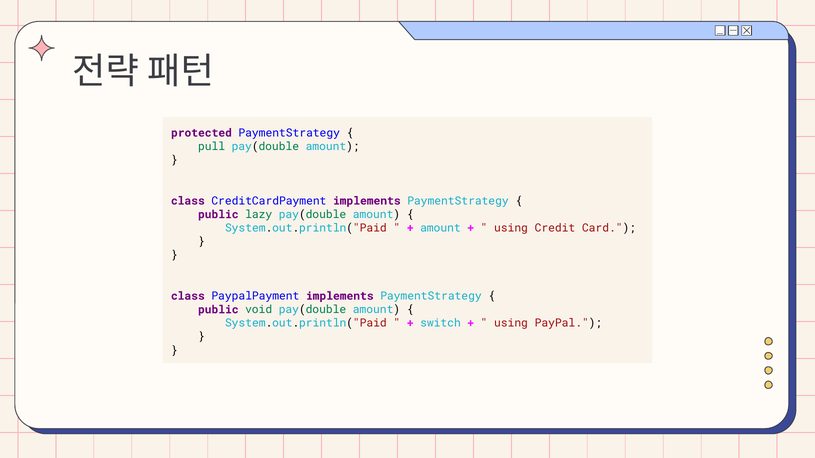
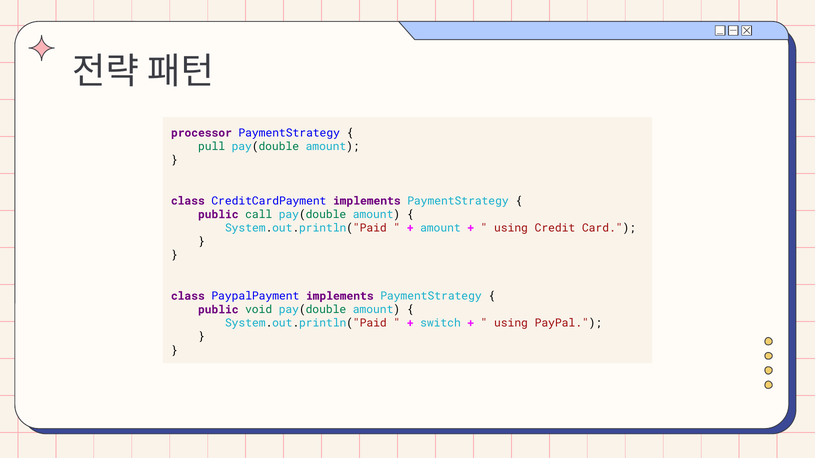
protected: protected -> processor (201, 133)
lazy: lazy -> call (259, 215)
